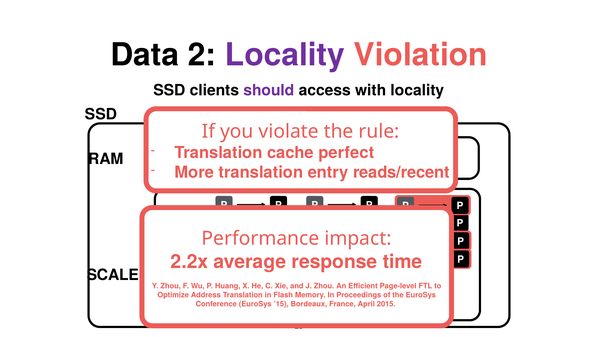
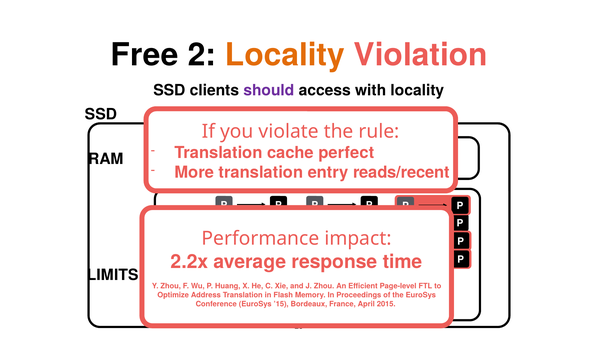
Data: Data -> Free (145, 55)
Locality colour: purple -> orange (285, 55)
SCALE: SCALE -> LIMITS (113, 274)
